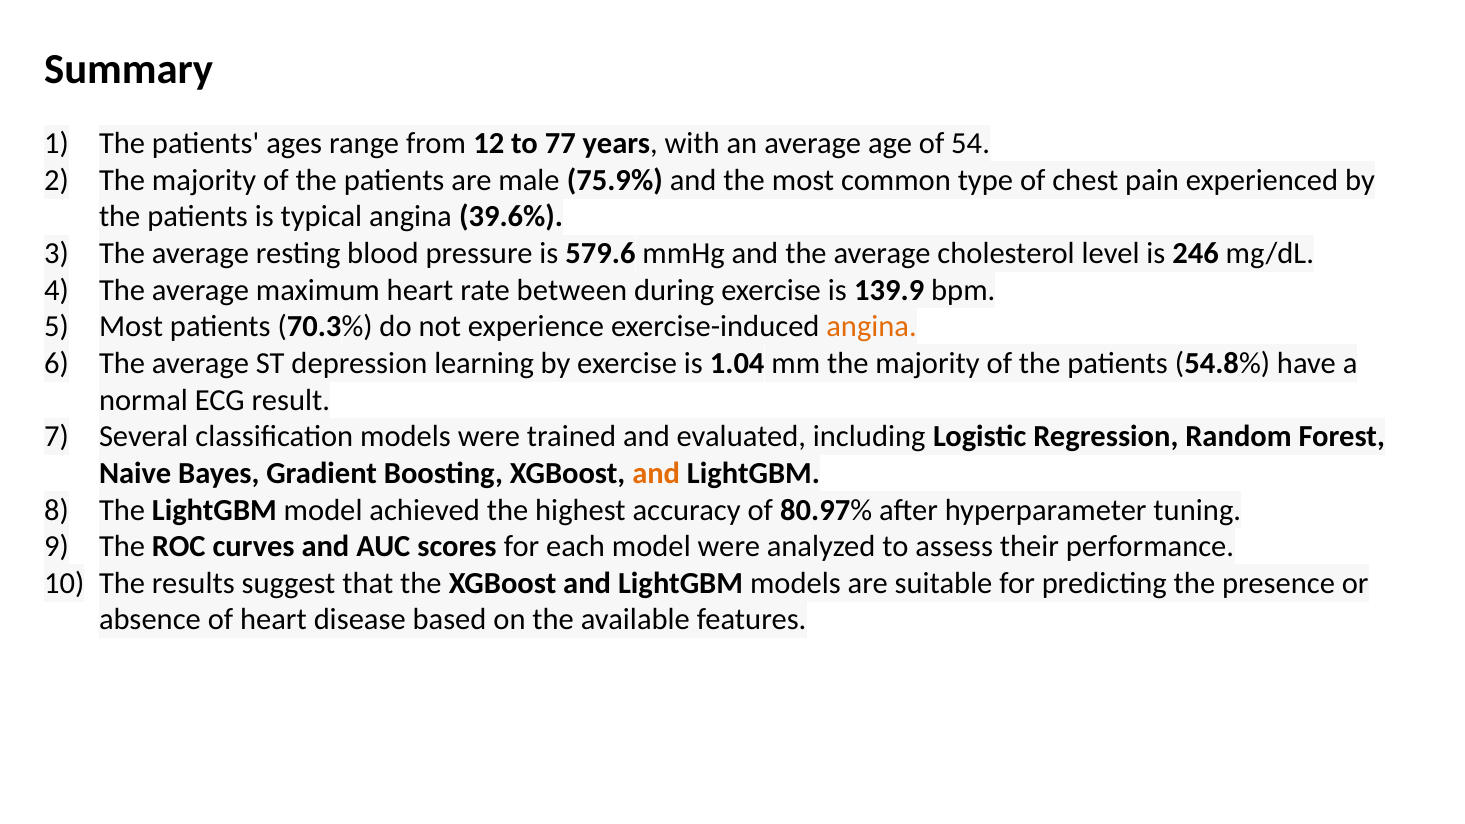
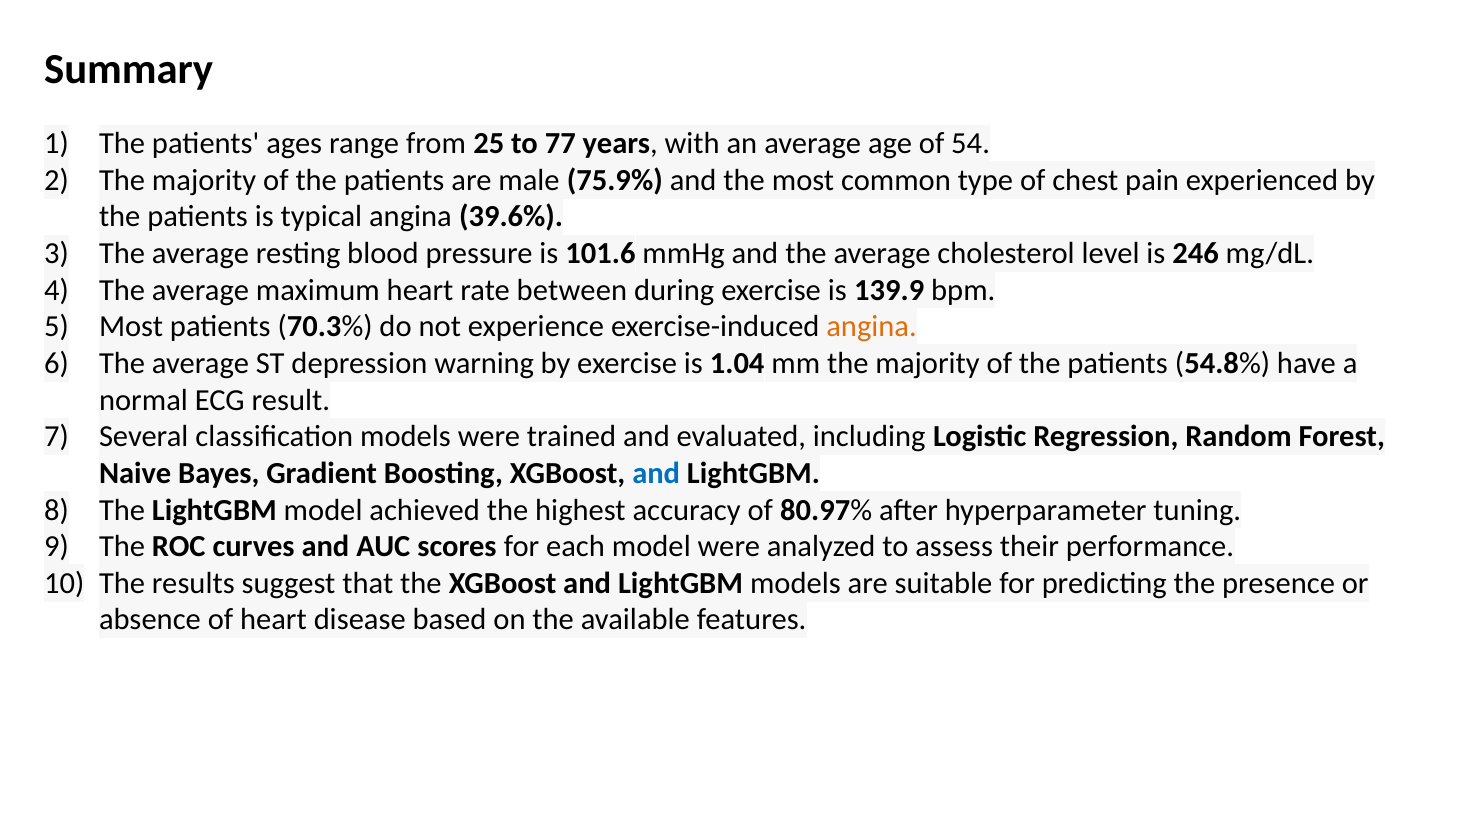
12: 12 -> 25 (489, 144)
579.6: 579.6 -> 101.6 (600, 253)
learning: learning -> warning (484, 363)
and colour: orange -> blue (656, 473)
